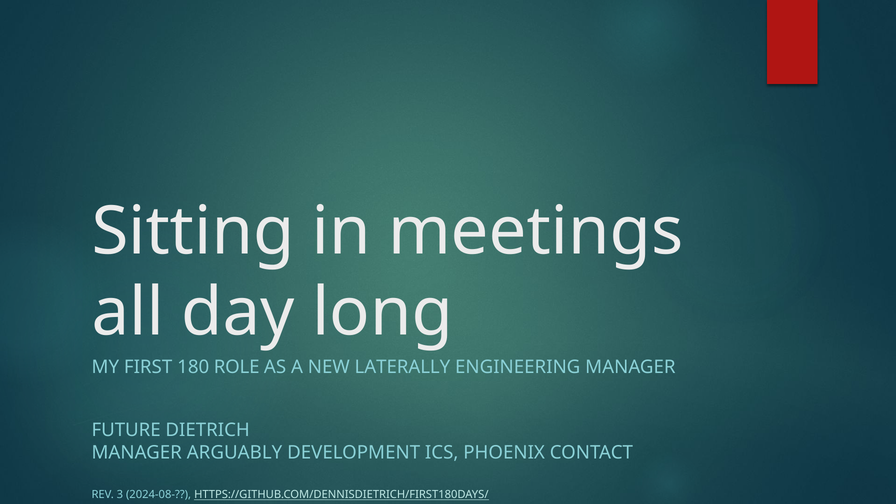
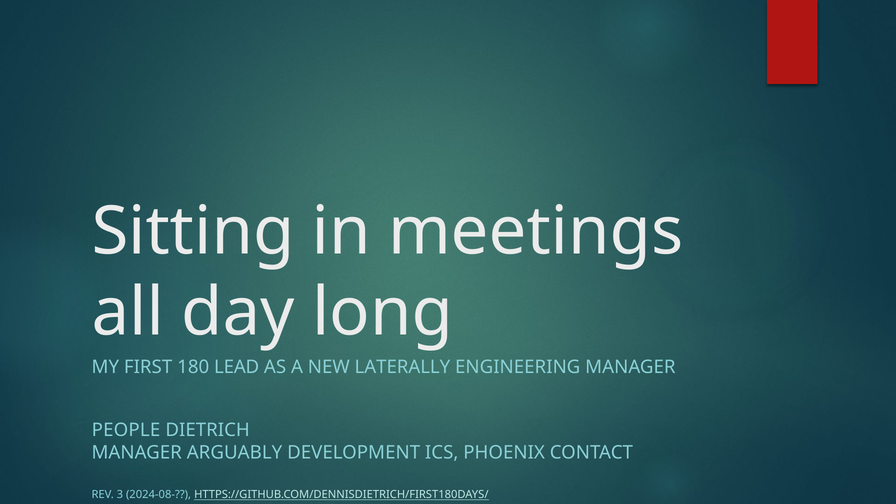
ROLE: ROLE -> LEAD (237, 367)
FUTURE: FUTURE -> PEOPLE (126, 430)
